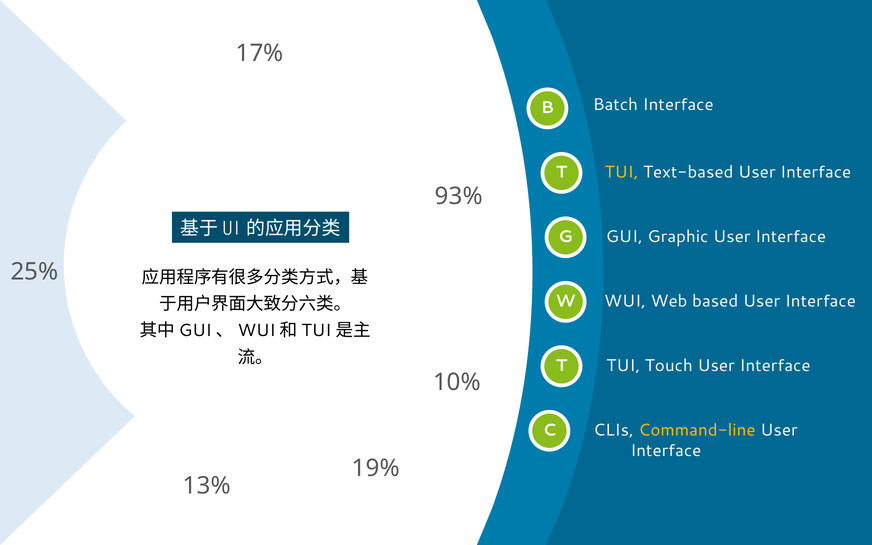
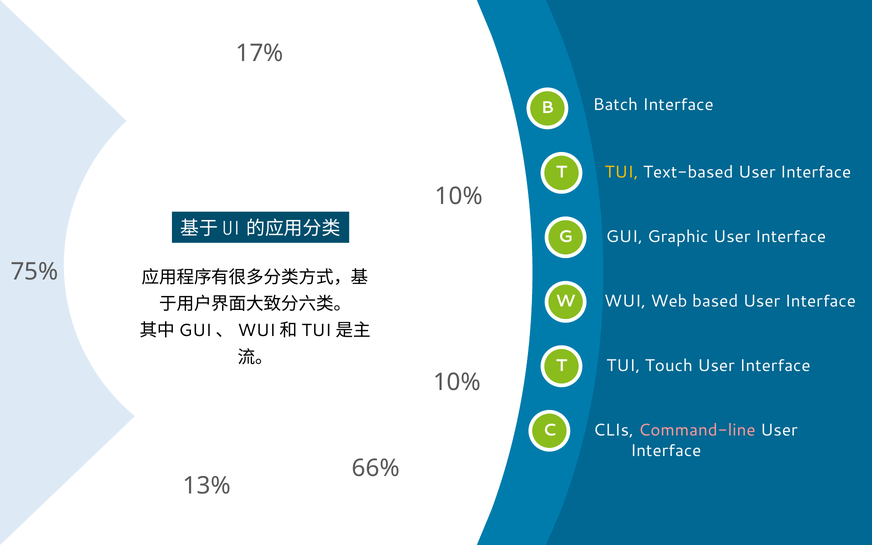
93%: 93% -> 10% (459, 196)
25%: 25% -> 75% (34, 272)
Command-line colour: yellow -> pink (697, 430)
19%: 19% -> 66% (376, 468)
